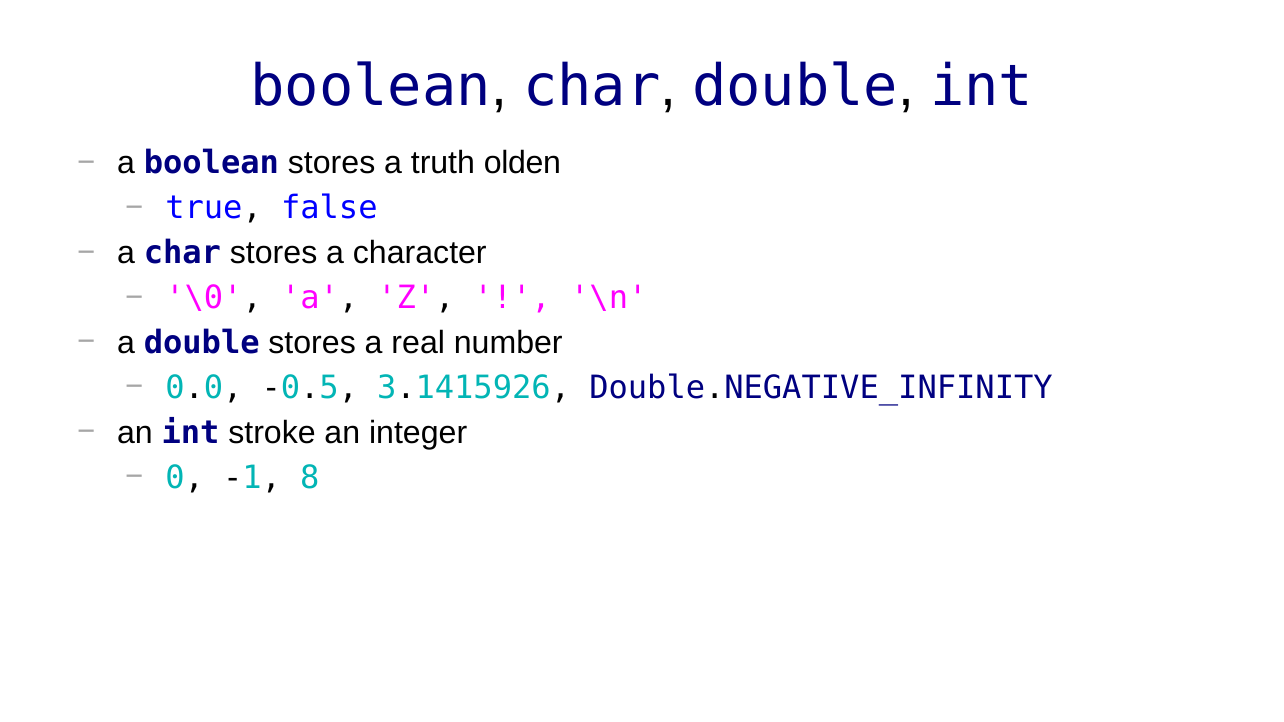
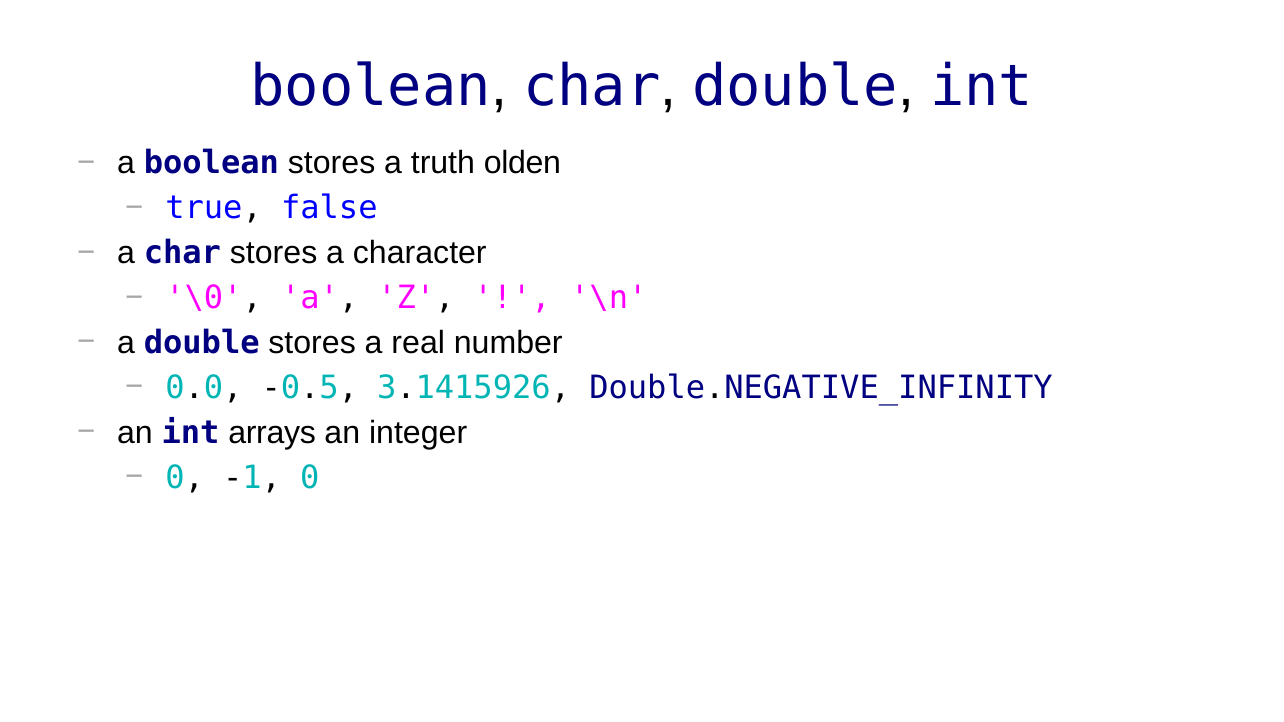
stroke: stroke -> arrays (272, 433)
-1 8: 8 -> 0 (310, 478)
